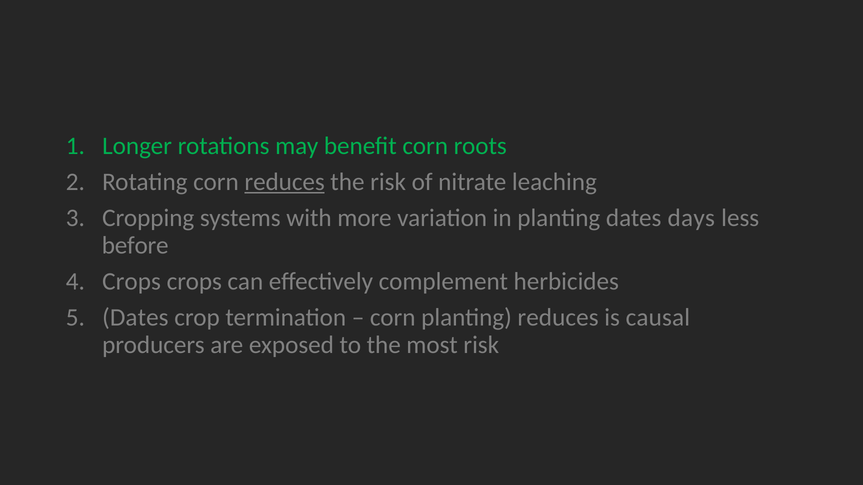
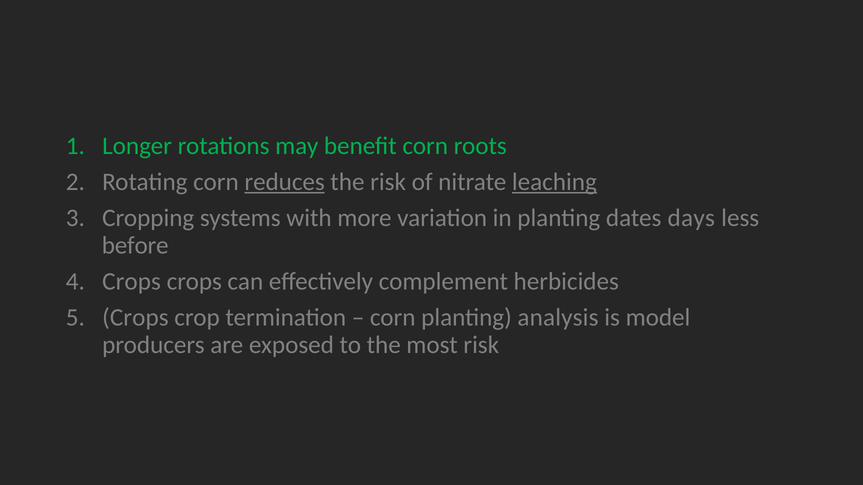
leaching underline: none -> present (554, 182)
Dates: Dates -> Crops (135, 318)
planting reduces: reduces -> analysis (558, 318)
causal: causal -> model (658, 318)
